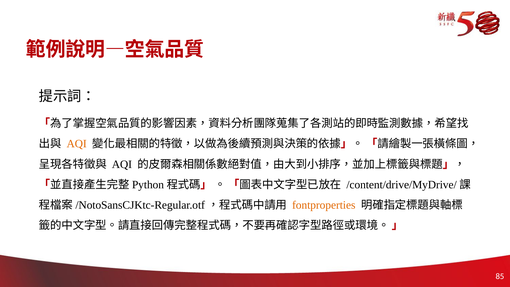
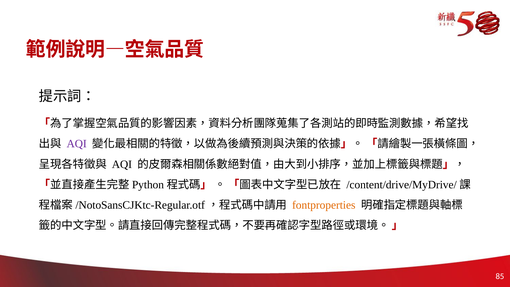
AQI colour: orange -> purple (77, 144)
